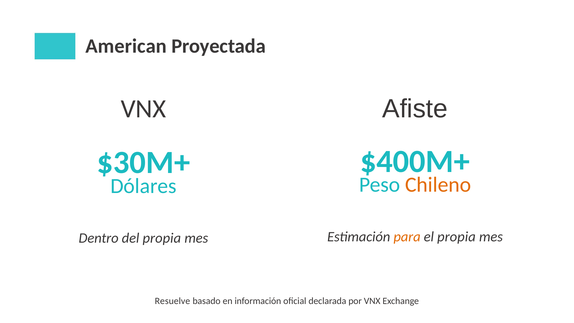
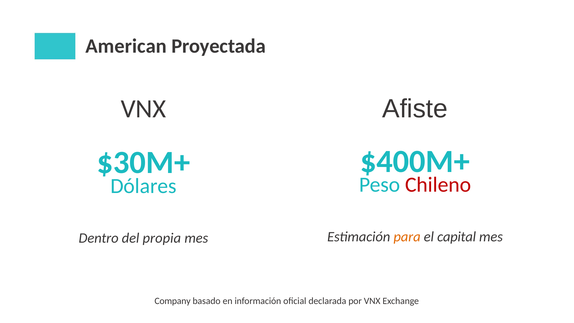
Chileno colour: orange -> red (438, 185)
el propia: propia -> capital (457, 237)
Resuelve: Resuelve -> Company (173, 301)
